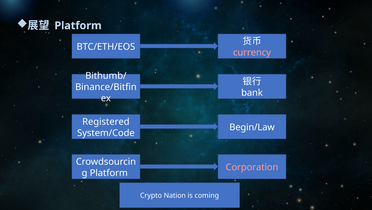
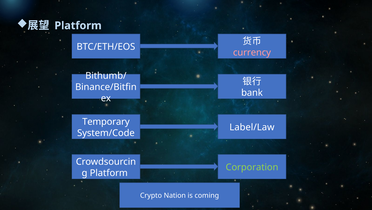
Registered: Registered -> Temporary (106, 121)
Begin/Law: Begin/Law -> Label/Law (252, 127)
Corporation colour: pink -> light green (252, 167)
